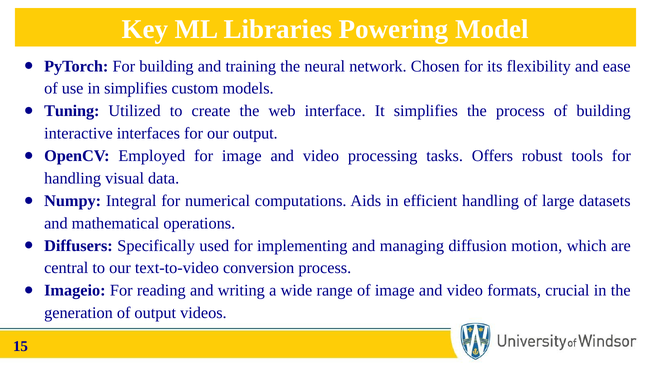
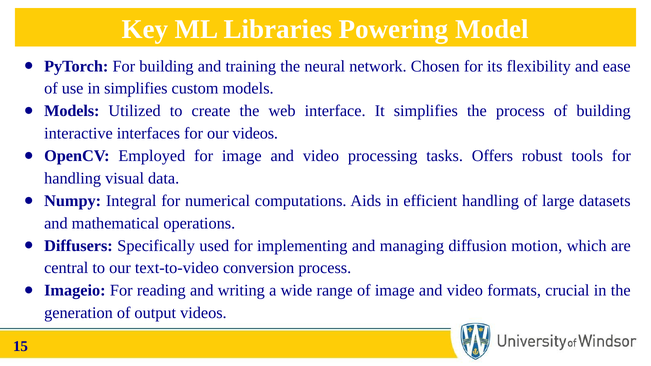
Tuning: Tuning -> Models (72, 111)
our output: output -> videos (255, 134)
